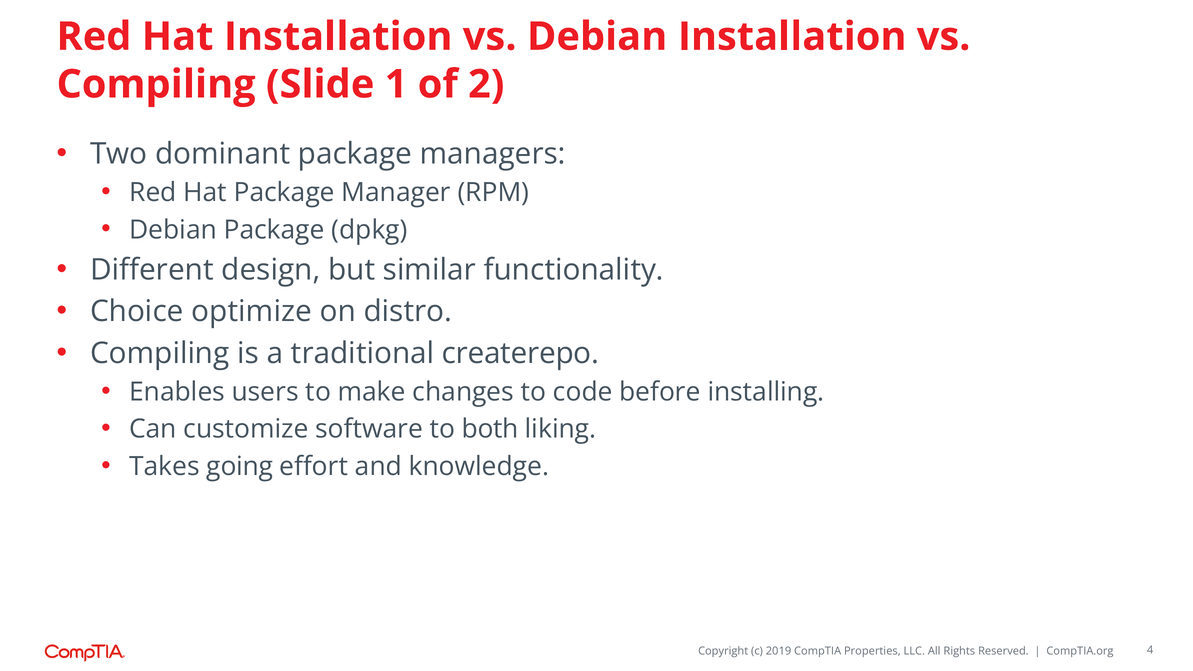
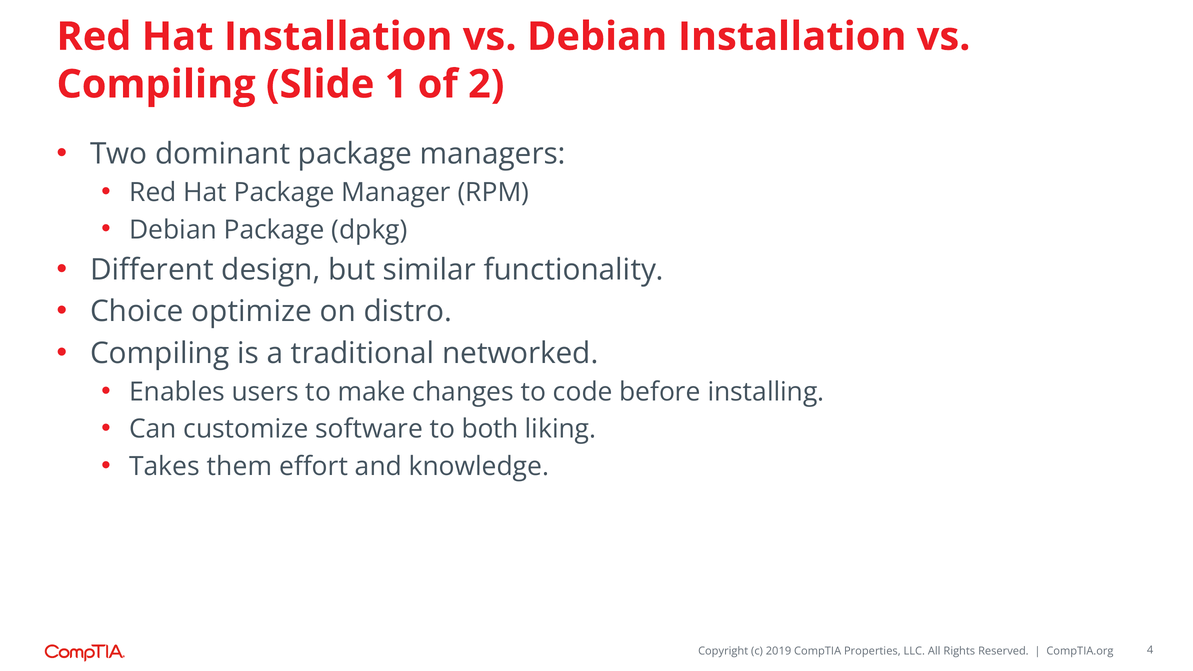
createrepo: createrepo -> networked (520, 353)
going: going -> them (239, 466)
